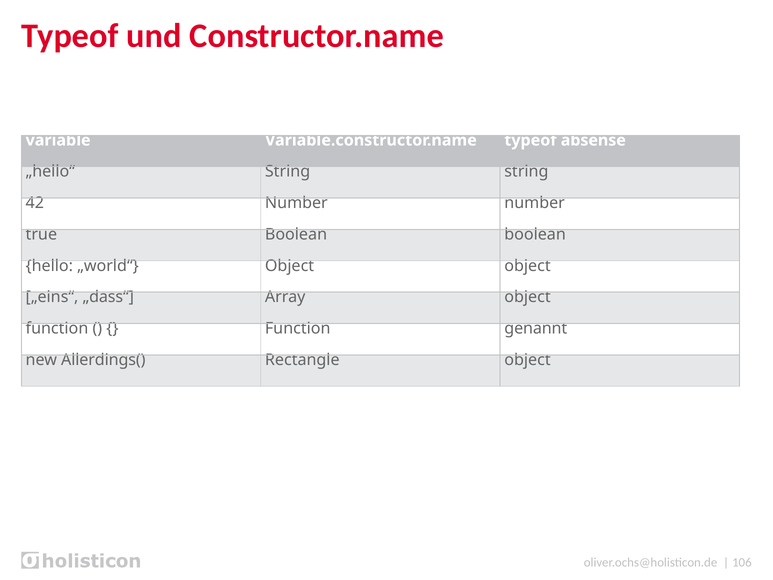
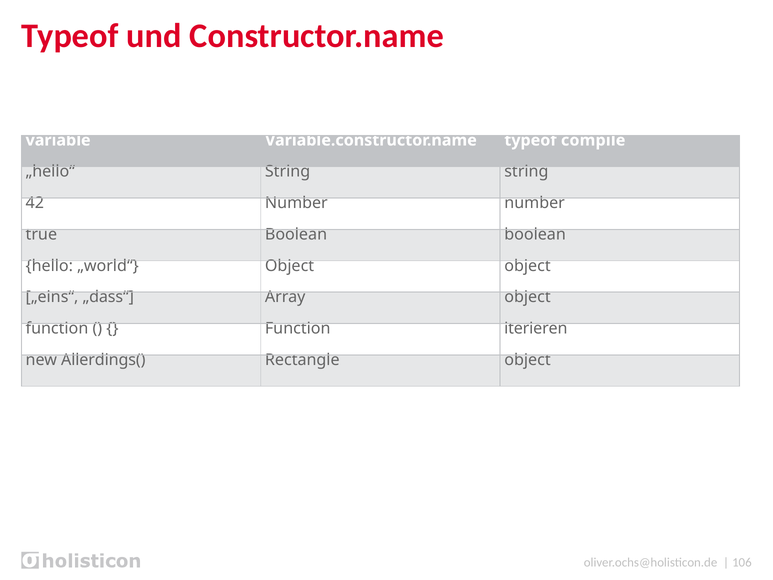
absense: absense -> compile (593, 140)
genannt: genannt -> iterieren (536, 328)
